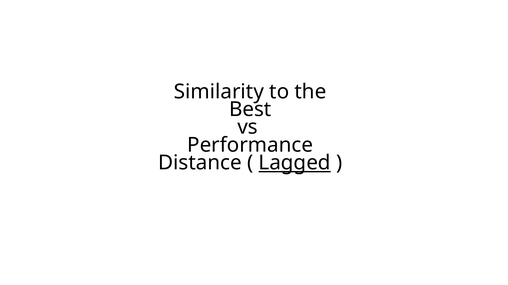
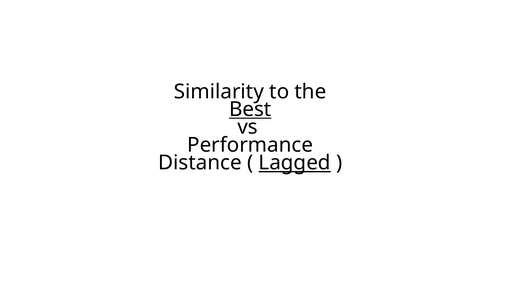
Best underline: none -> present (250, 110)
